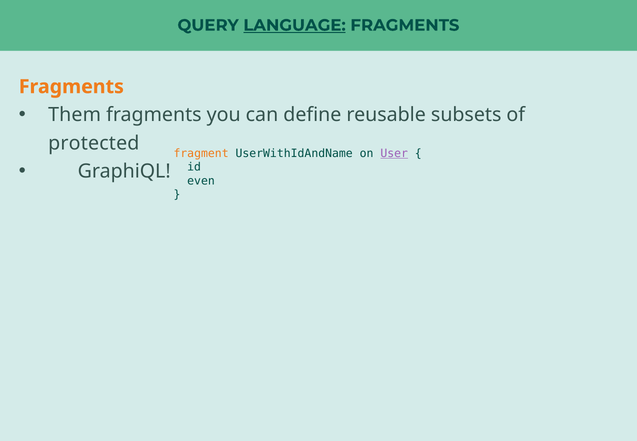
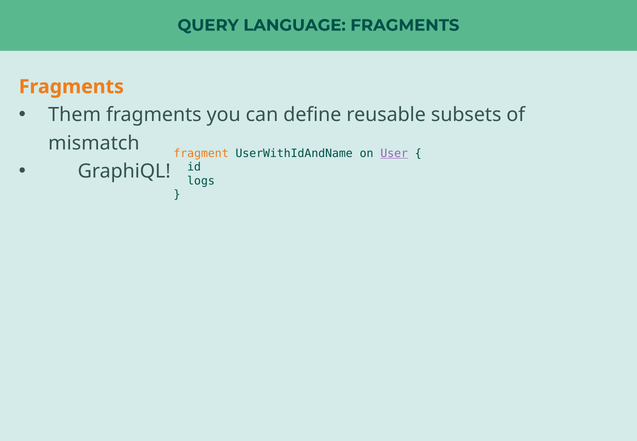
LANGUAGE underline: present -> none (295, 25)
protected: protected -> mismatch (94, 143)
even: even -> logs (201, 181)
